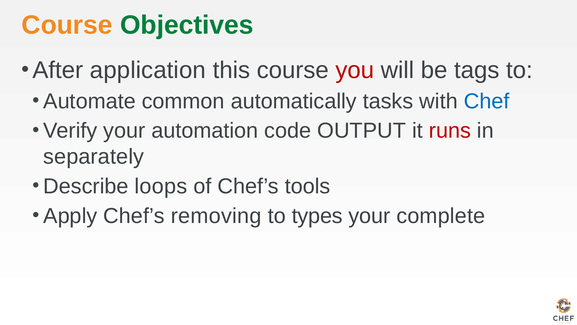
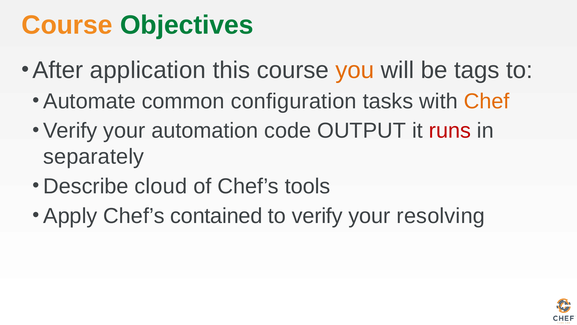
you colour: red -> orange (355, 70)
automatically: automatically -> configuration (294, 101)
Chef colour: blue -> orange (487, 101)
loops: loops -> cloud (161, 186)
removing: removing -> contained (216, 216)
to types: types -> verify (317, 216)
complete: complete -> resolving (441, 216)
